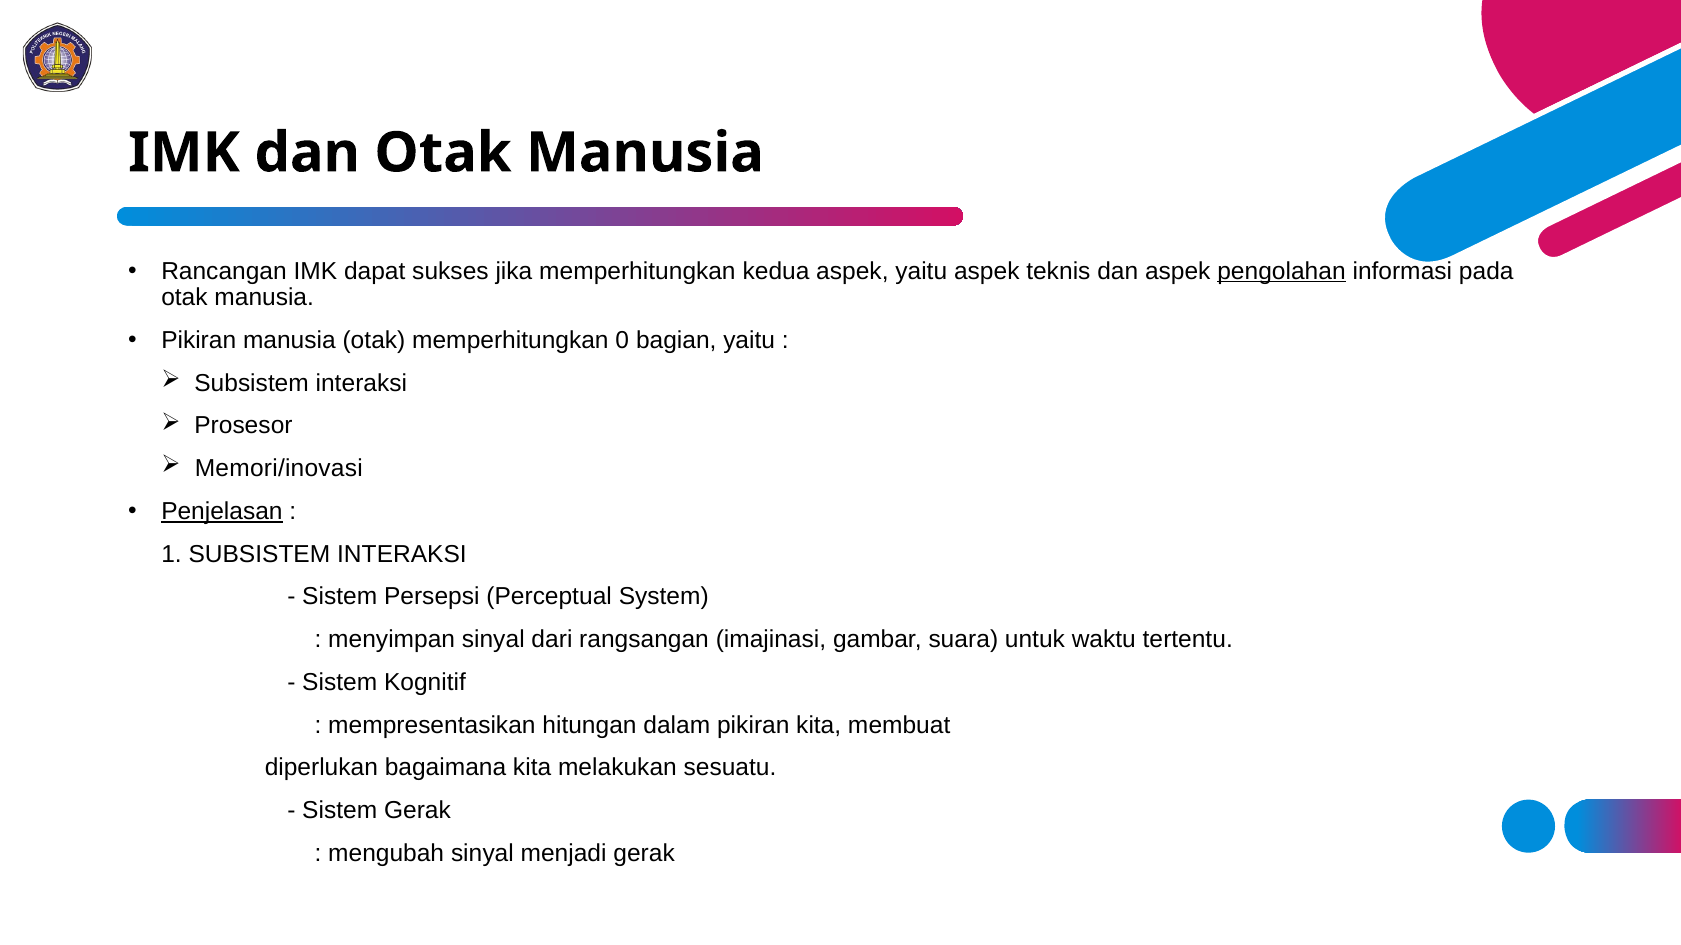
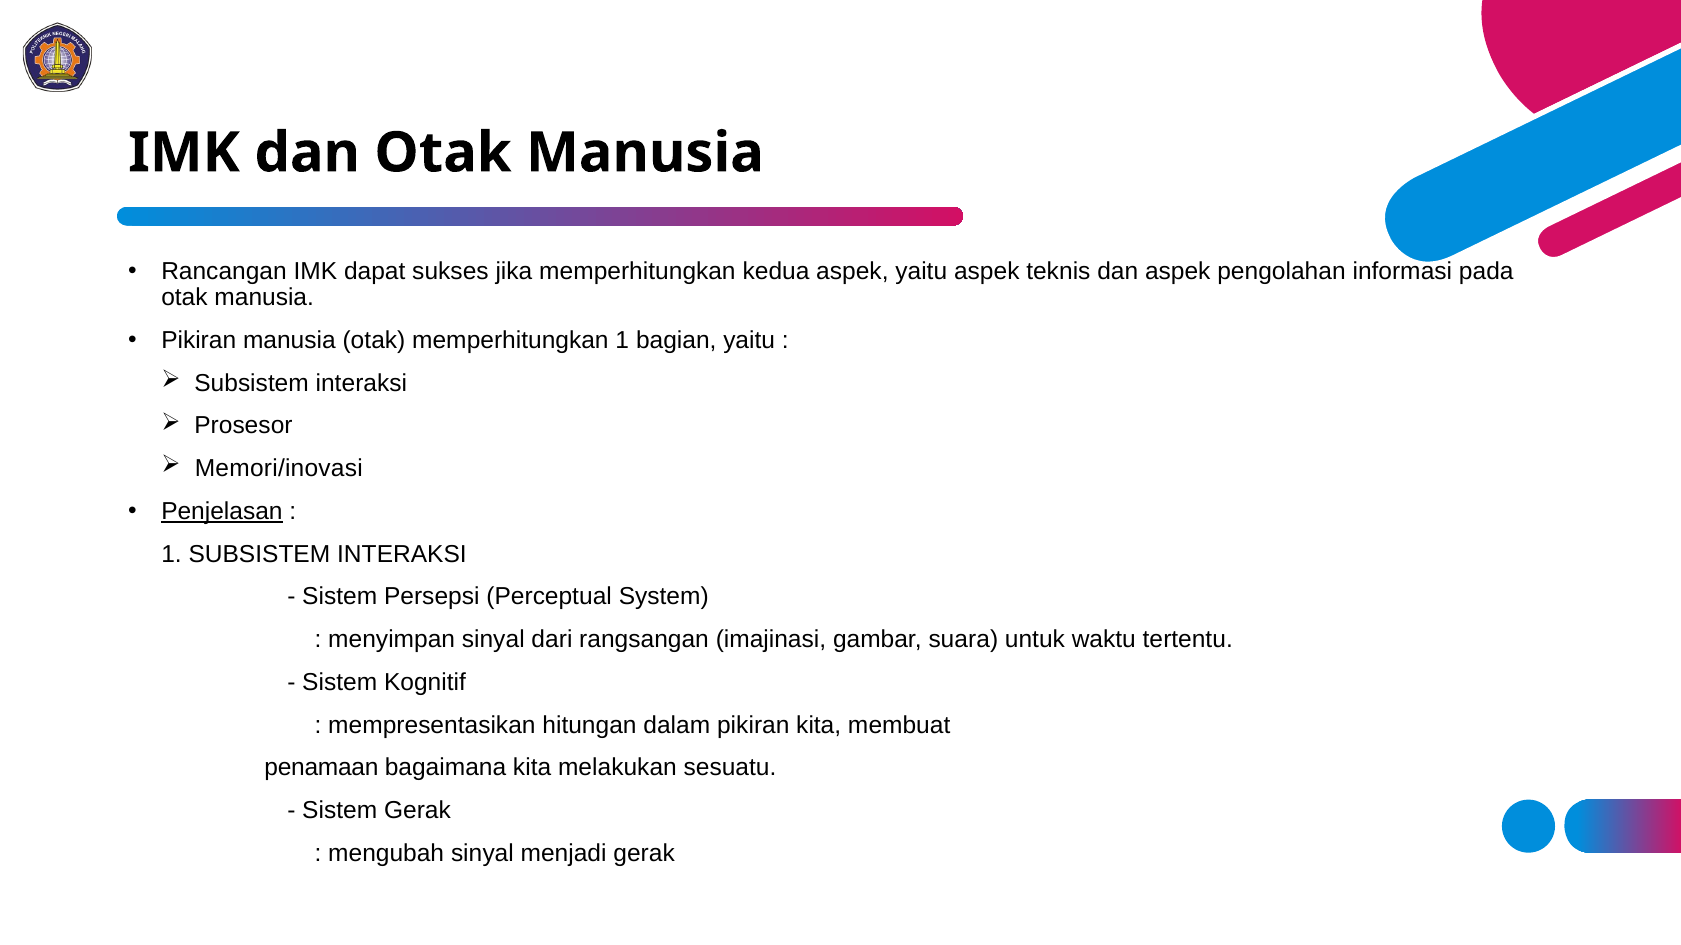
pengolahan underline: present -> none (1281, 271)
memperhitungkan 0: 0 -> 1 (622, 340)
diperlukan: diperlukan -> penamaan (321, 768)
